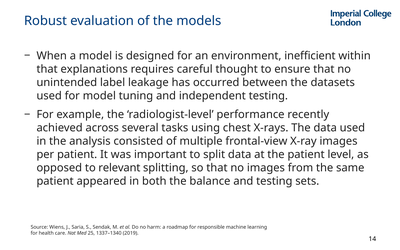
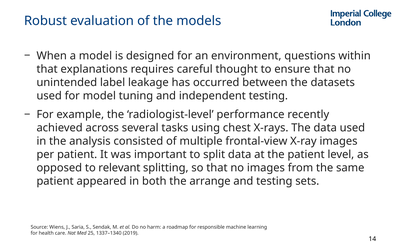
inefficient: inefficient -> questions (310, 56)
balance: balance -> arrange (210, 181)
